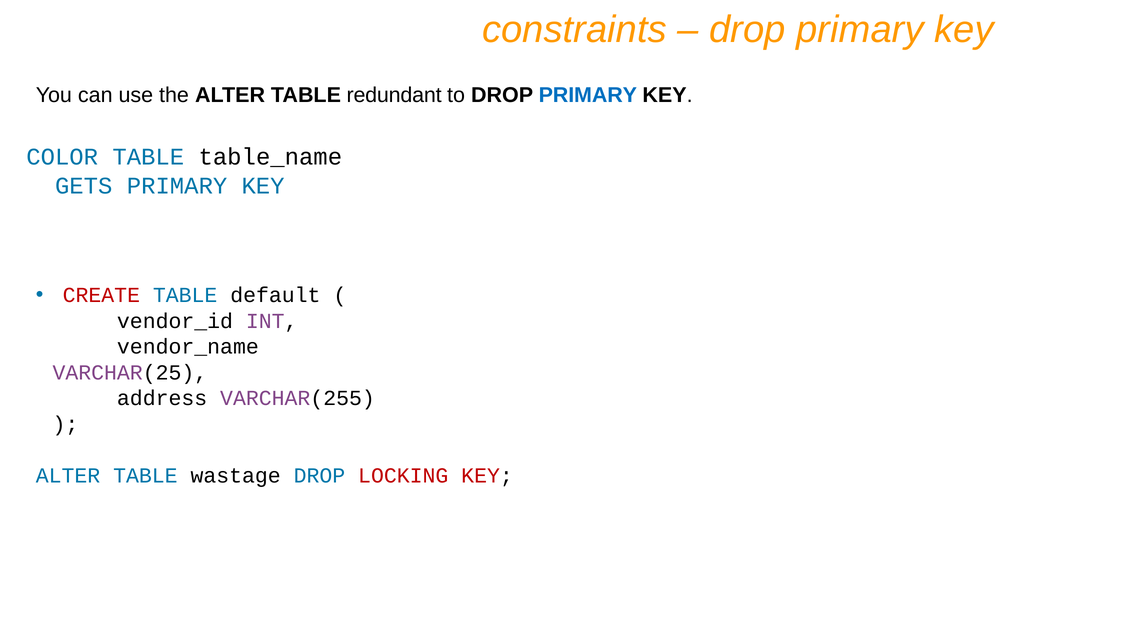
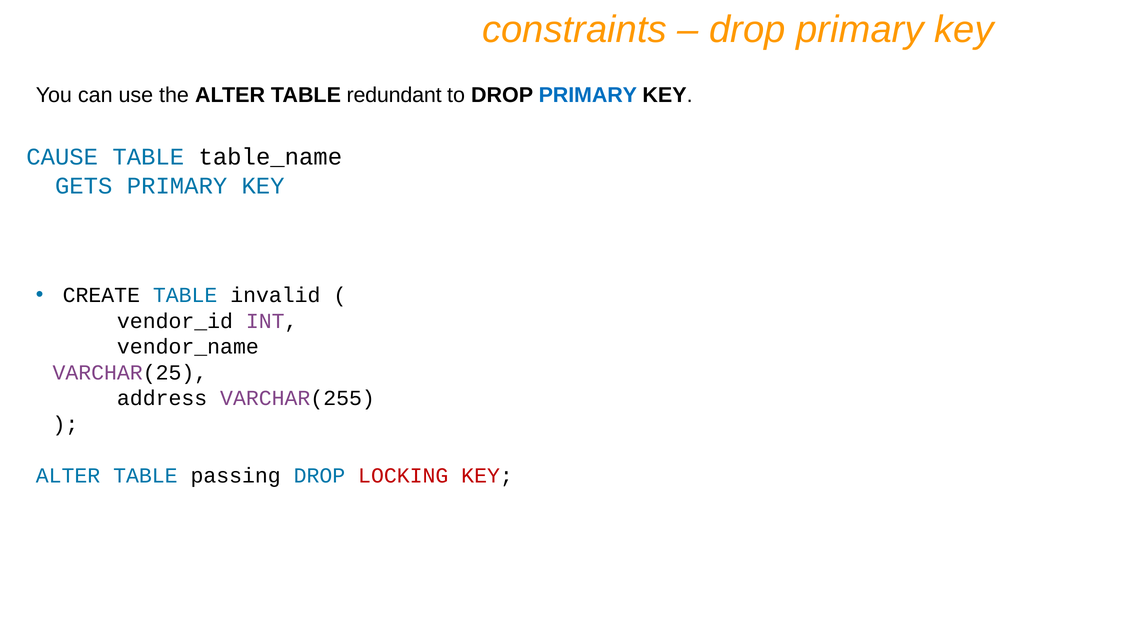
COLOR: COLOR -> CAUSE (62, 157)
CREATE colour: red -> black (101, 296)
default: default -> invalid (275, 296)
wastage: wastage -> passing (236, 476)
